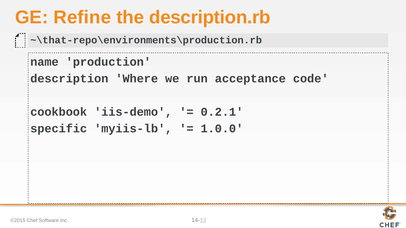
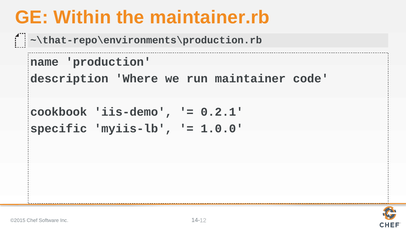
Refine: Refine -> Within (82, 18)
description.rb: description.rb -> maintainer.rb (210, 18)
acceptance: acceptance -> maintainer (250, 79)
